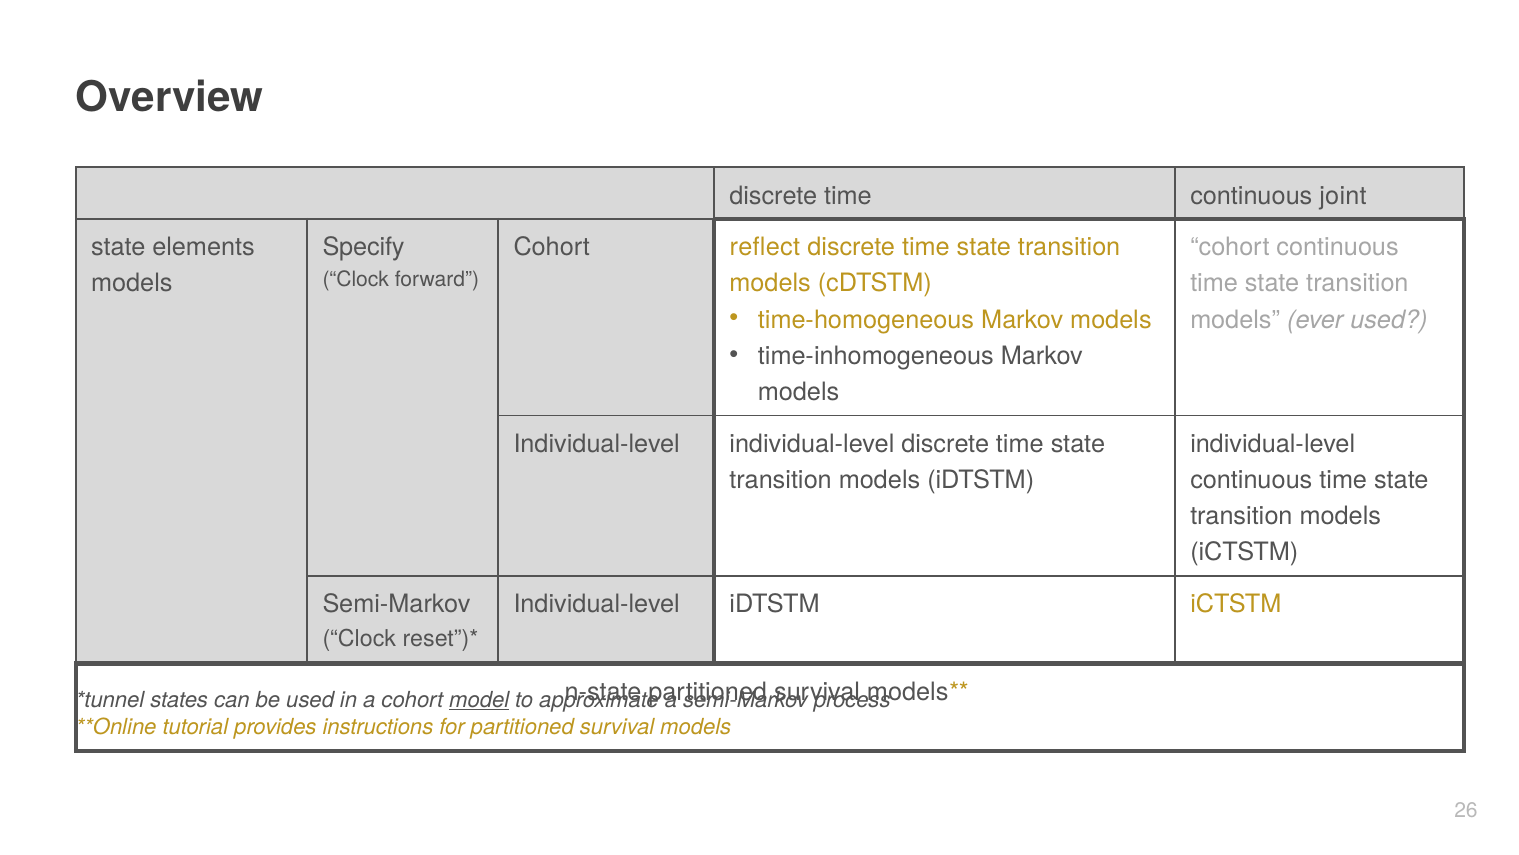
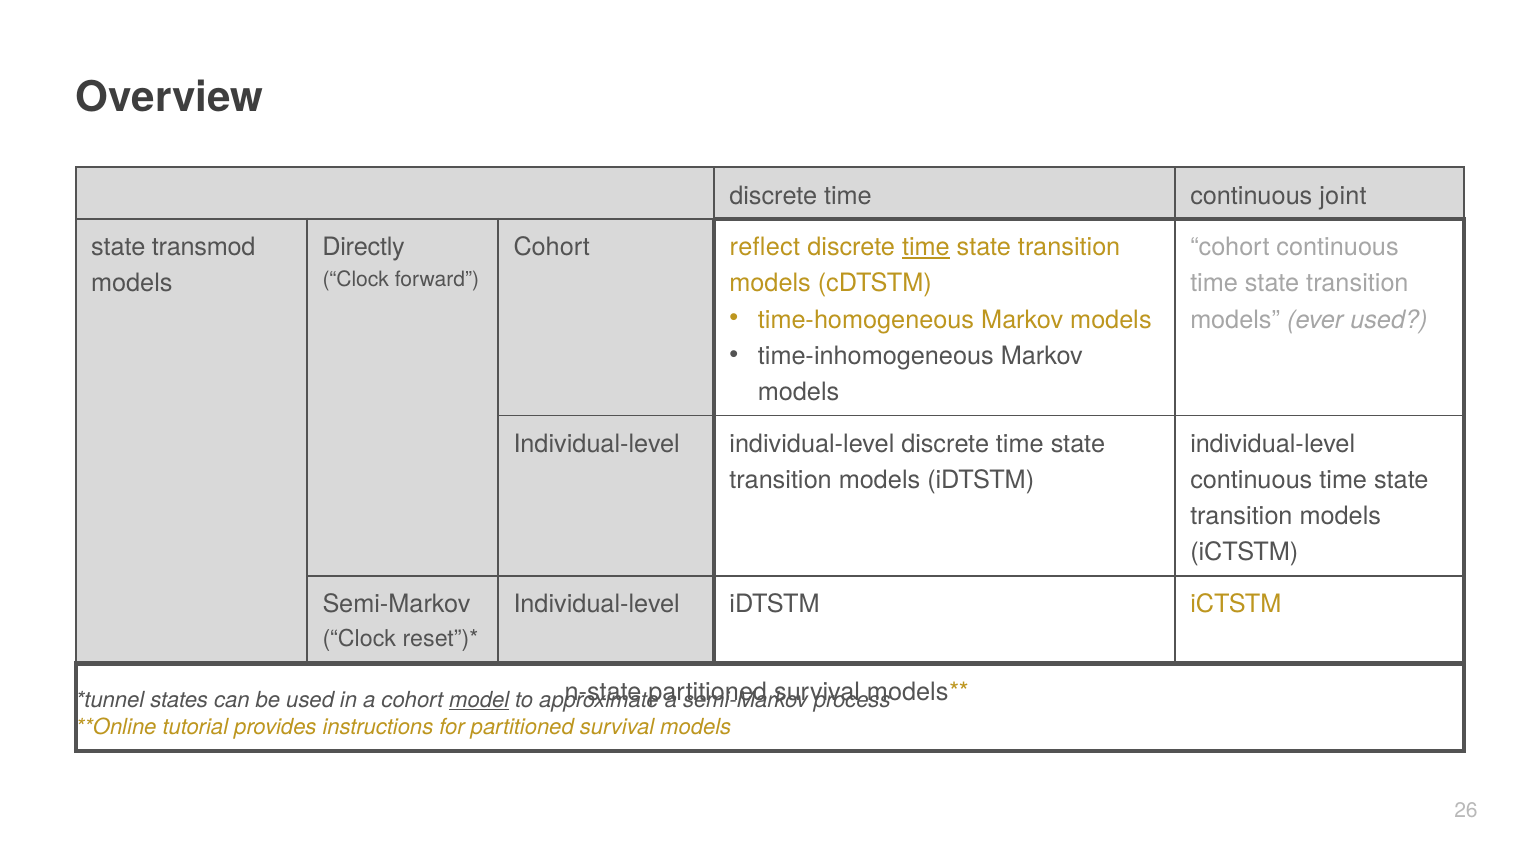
elements: elements -> transmod (204, 247)
Specify: Specify -> Directly (364, 247)
time underline: none -> present (926, 247)
